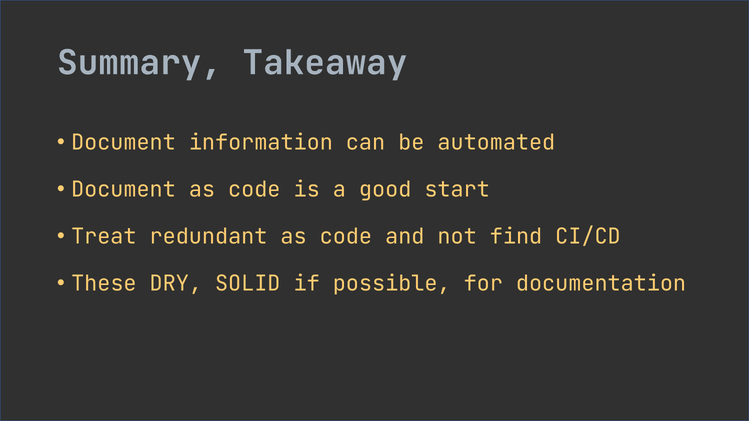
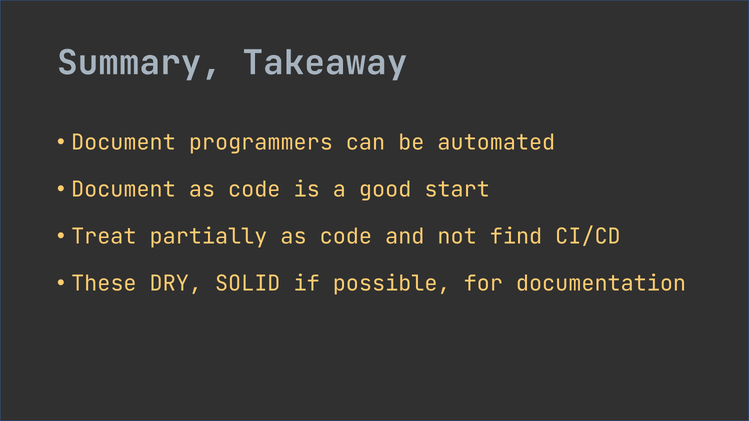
information: information -> programmers (261, 143)
redundant: redundant -> partially (209, 237)
